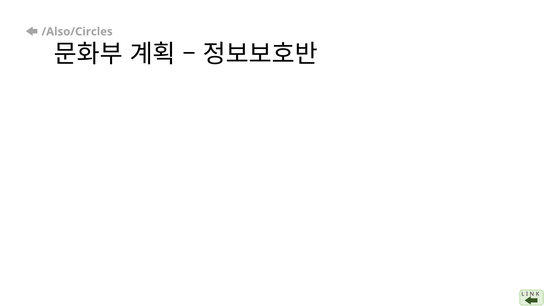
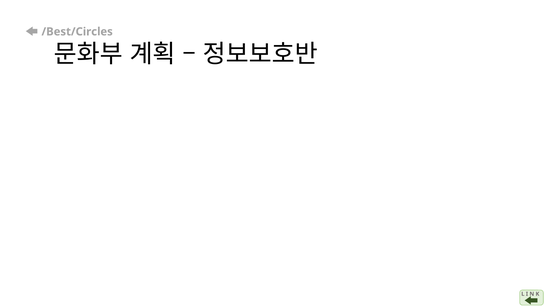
/Also/Circles: /Also/Circles -> /Best/Circles (77, 32)
